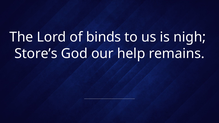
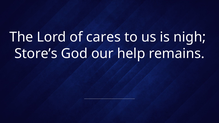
binds: binds -> cares (103, 37)
